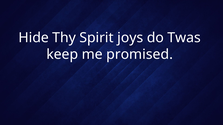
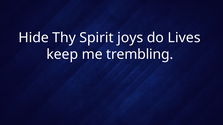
Twas: Twas -> Lives (184, 38)
promised: promised -> trembling (140, 55)
